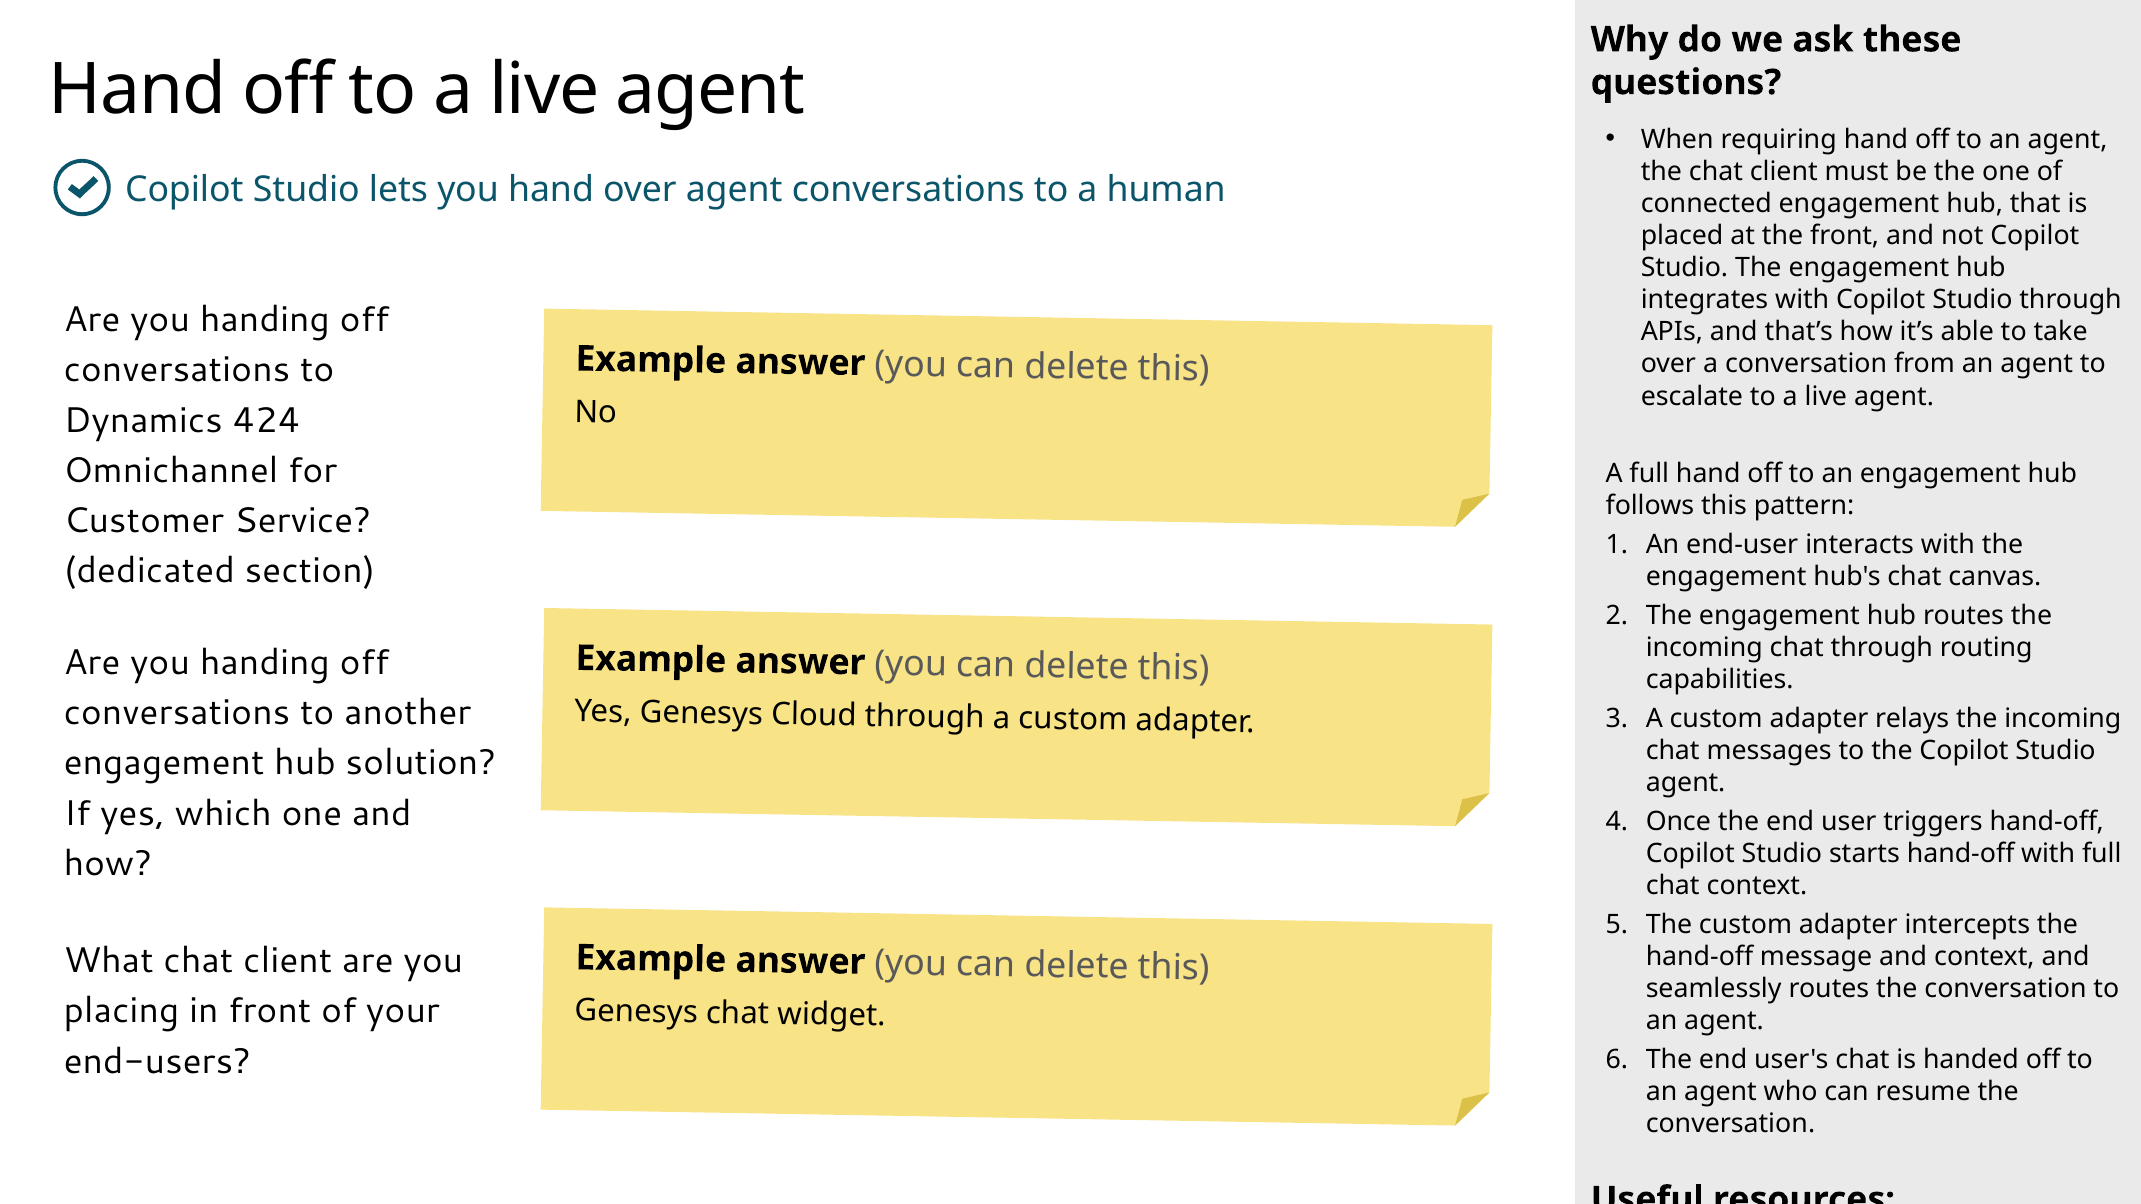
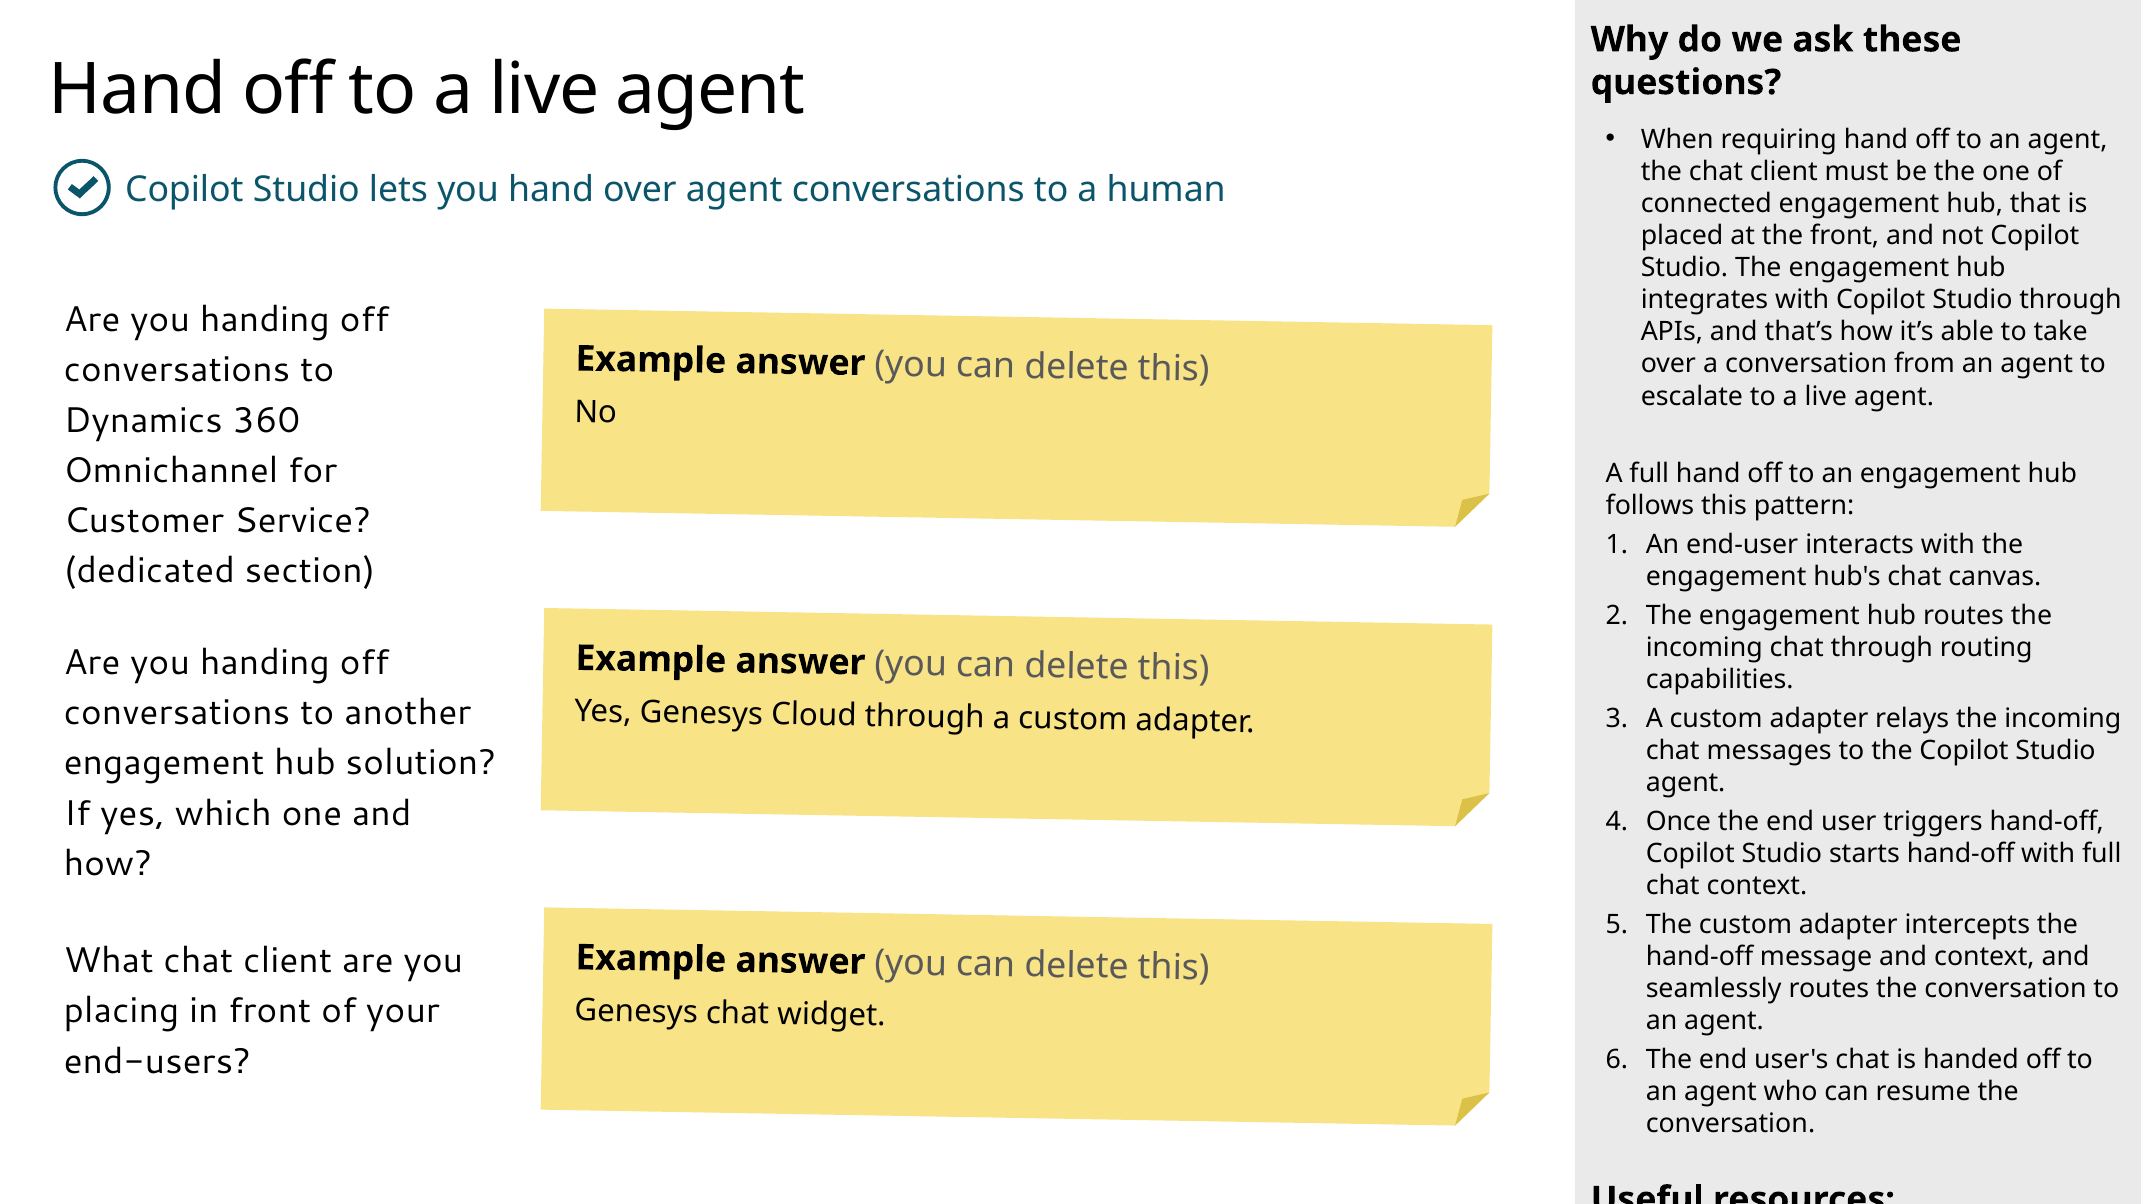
424: 424 -> 360 (266, 420)
